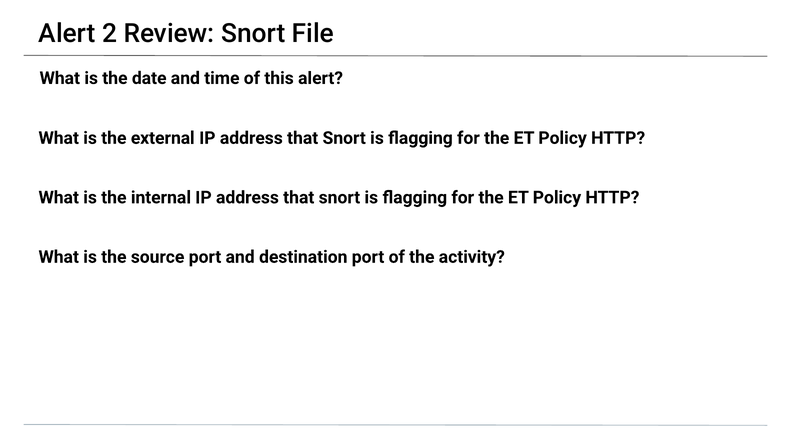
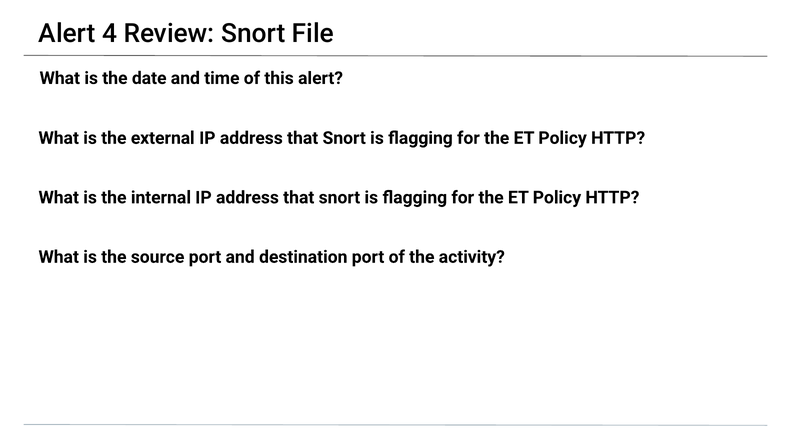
2: 2 -> 4 (110, 33)
